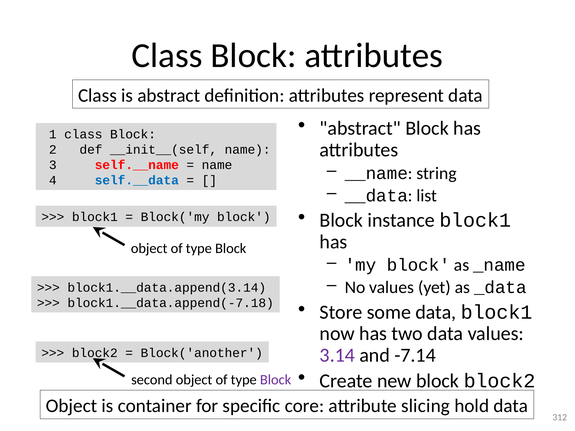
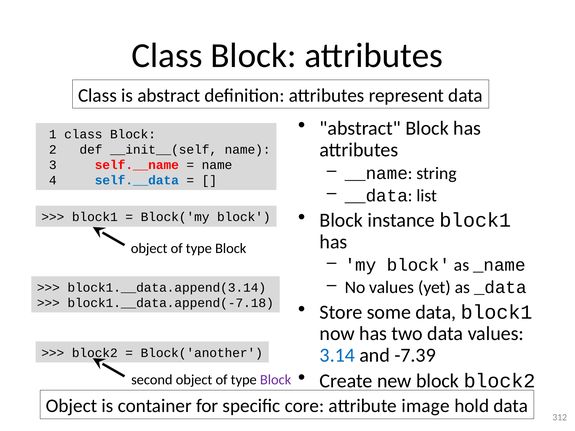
3.14 colour: purple -> blue (337, 355)
-7.14: -7.14 -> -7.39 (415, 355)
slicing: slicing -> image (426, 406)
